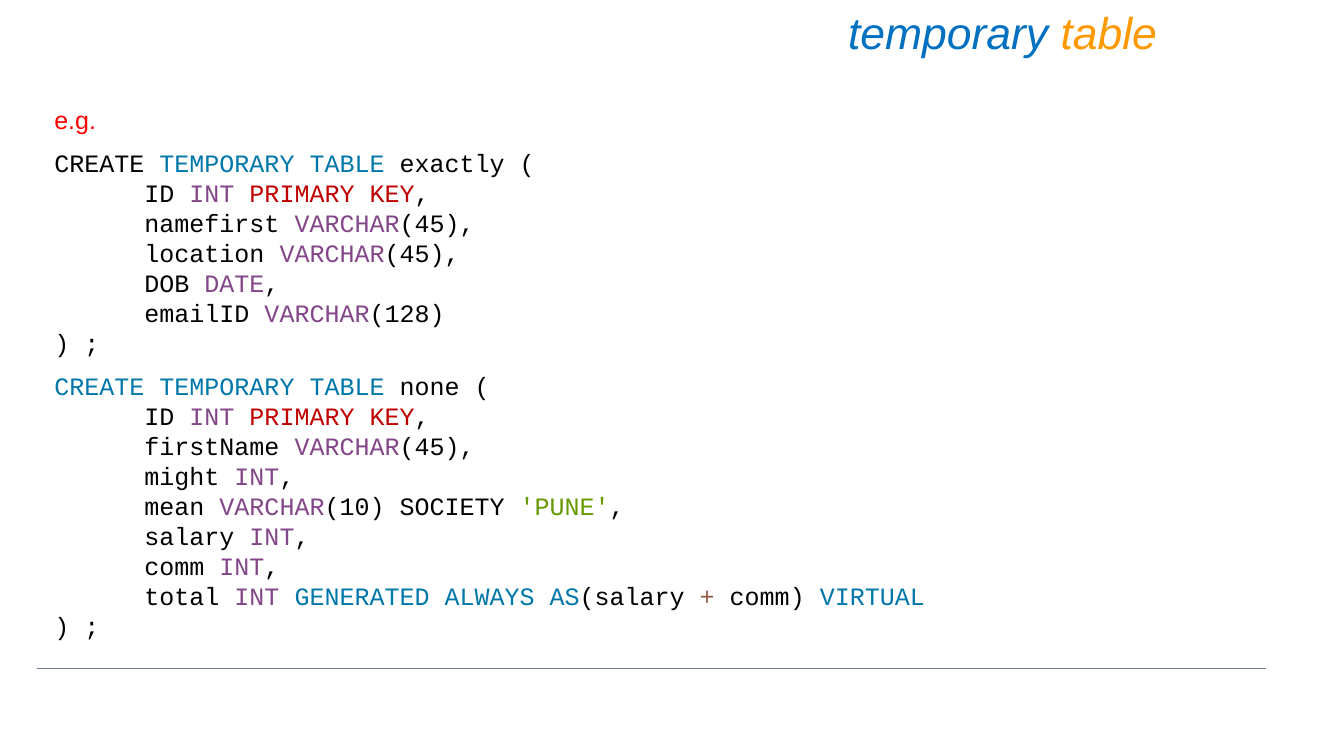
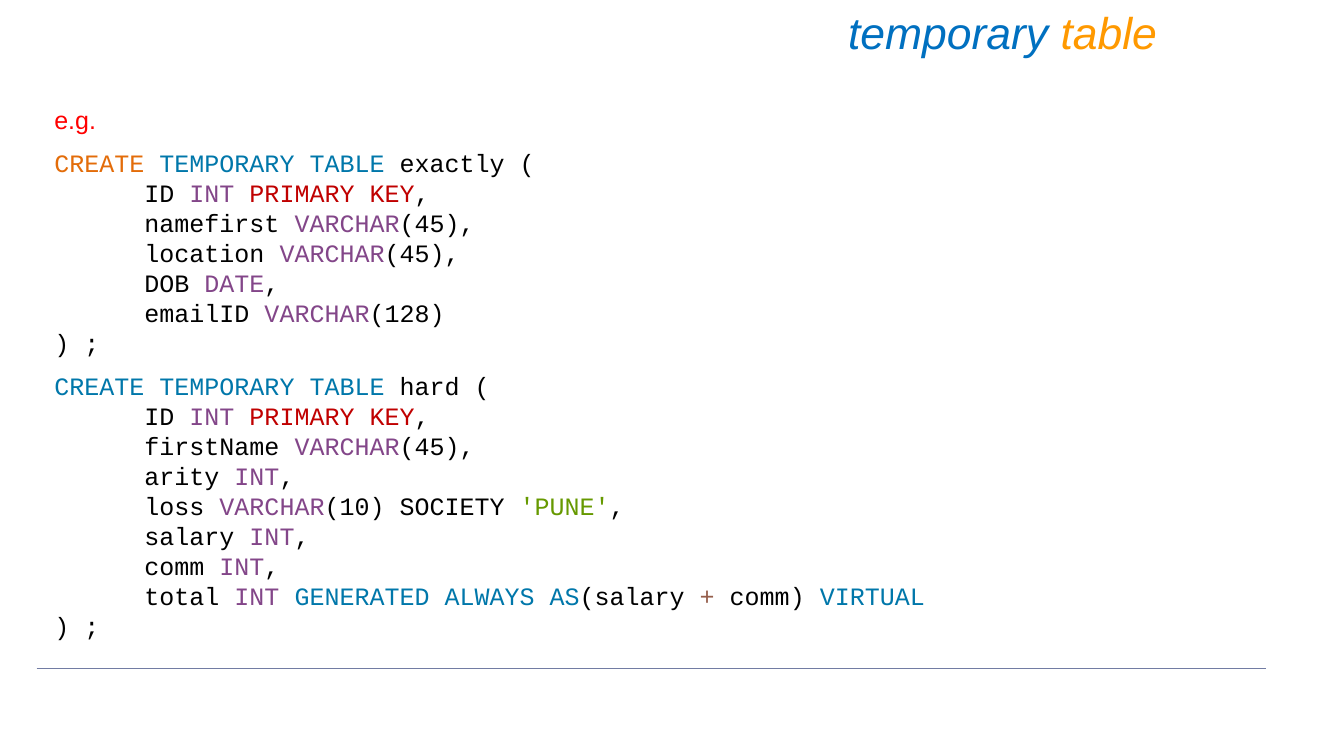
CREATE colour: black -> orange (99, 164)
none: none -> hard (430, 388)
might: might -> arity (182, 478)
mean: mean -> loss (174, 508)
